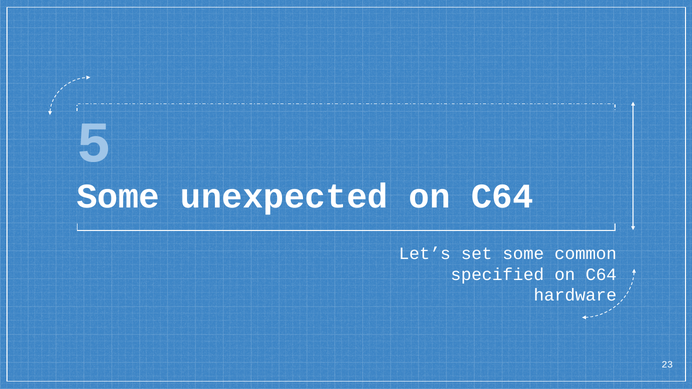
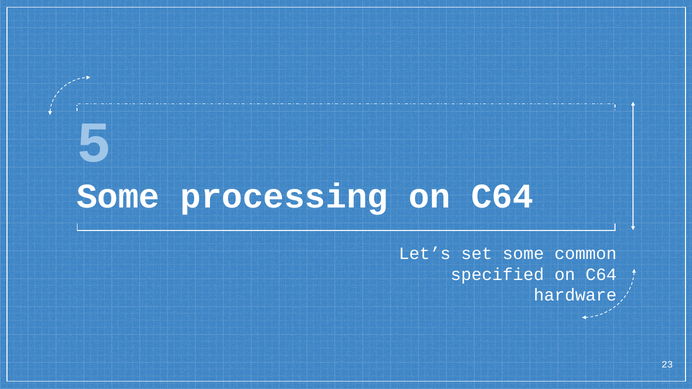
unexpected: unexpected -> processing (284, 197)
